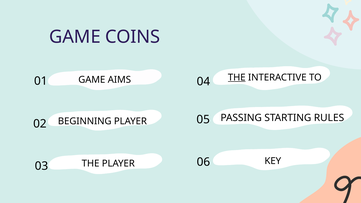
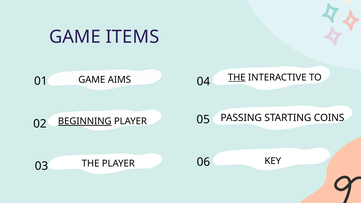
COINS: COINS -> ITEMS (132, 37)
RULES: RULES -> COINS (329, 118)
BEGINNING underline: none -> present (85, 121)
